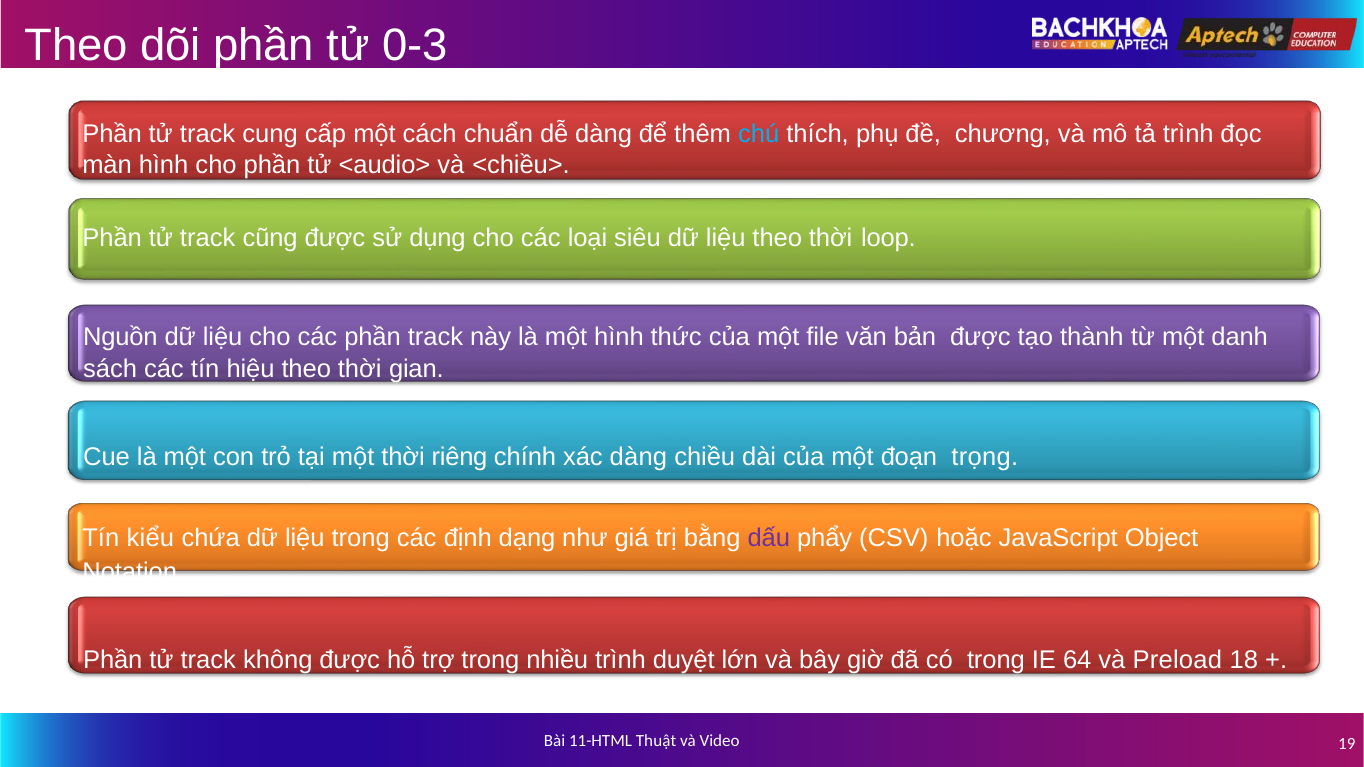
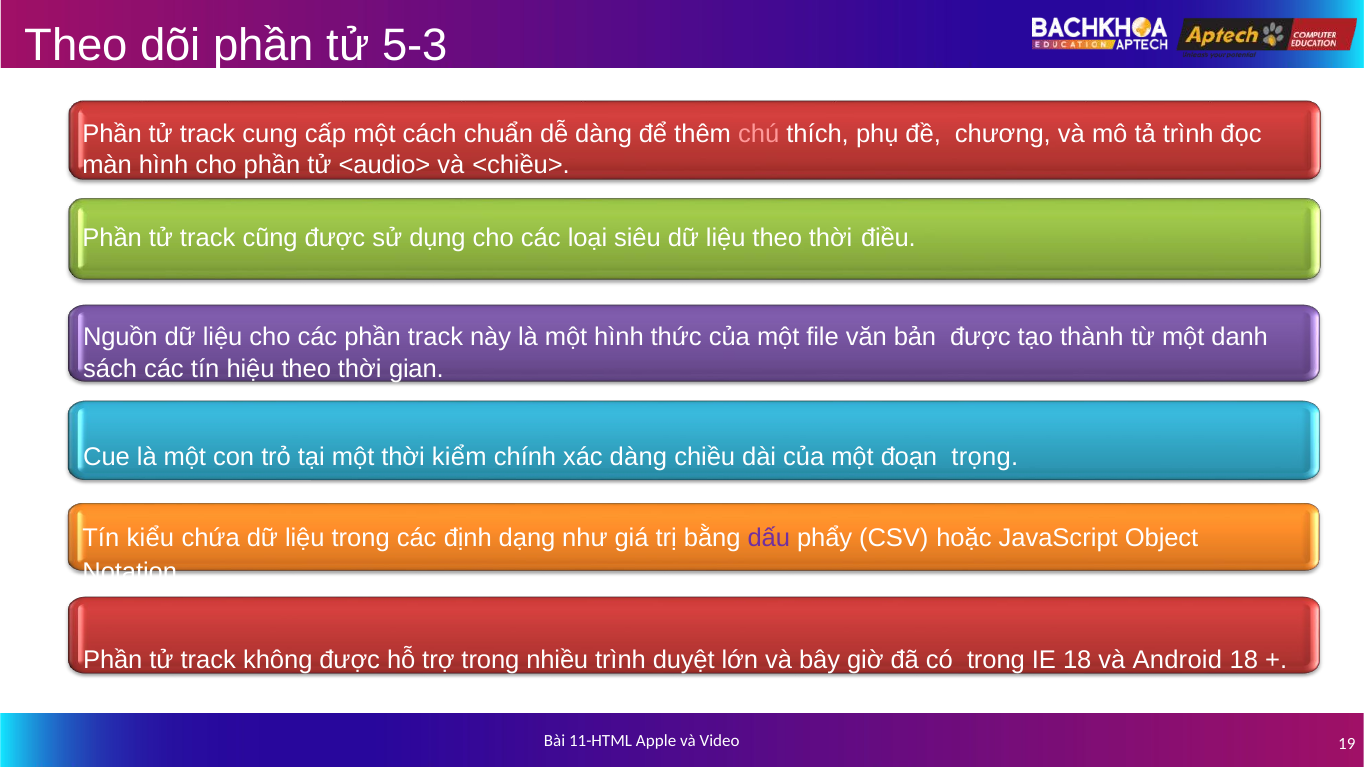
0-3: 0-3 -> 5-3 (415, 46)
chú colour: light blue -> pink (759, 134)
loop: loop -> điều (888, 238)
riêng: riêng -> kiểm (459, 458)
IE 64: 64 -> 18 (1077, 661)
Preload: Preload -> Android (1177, 661)
Thuật: Thuật -> Apple (656, 741)
